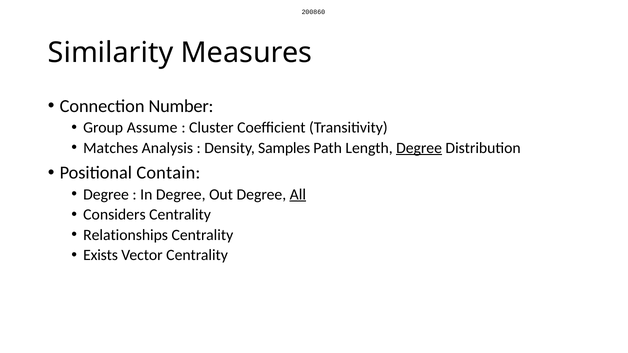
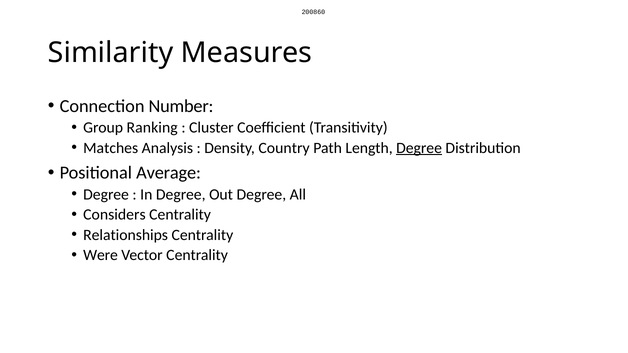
Assume: Assume -> Ranking (152, 128)
Samples: Samples -> Country (284, 148)
Contain: Contain -> Average (169, 173)
All underline: present -> none (298, 195)
Exists: Exists -> Were (101, 255)
